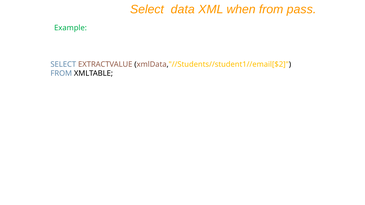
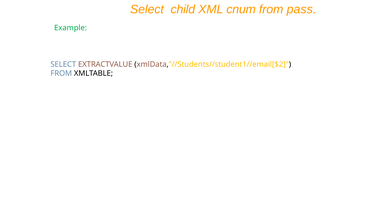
data: data -> child (183, 9)
when: when -> cnum (241, 9)
